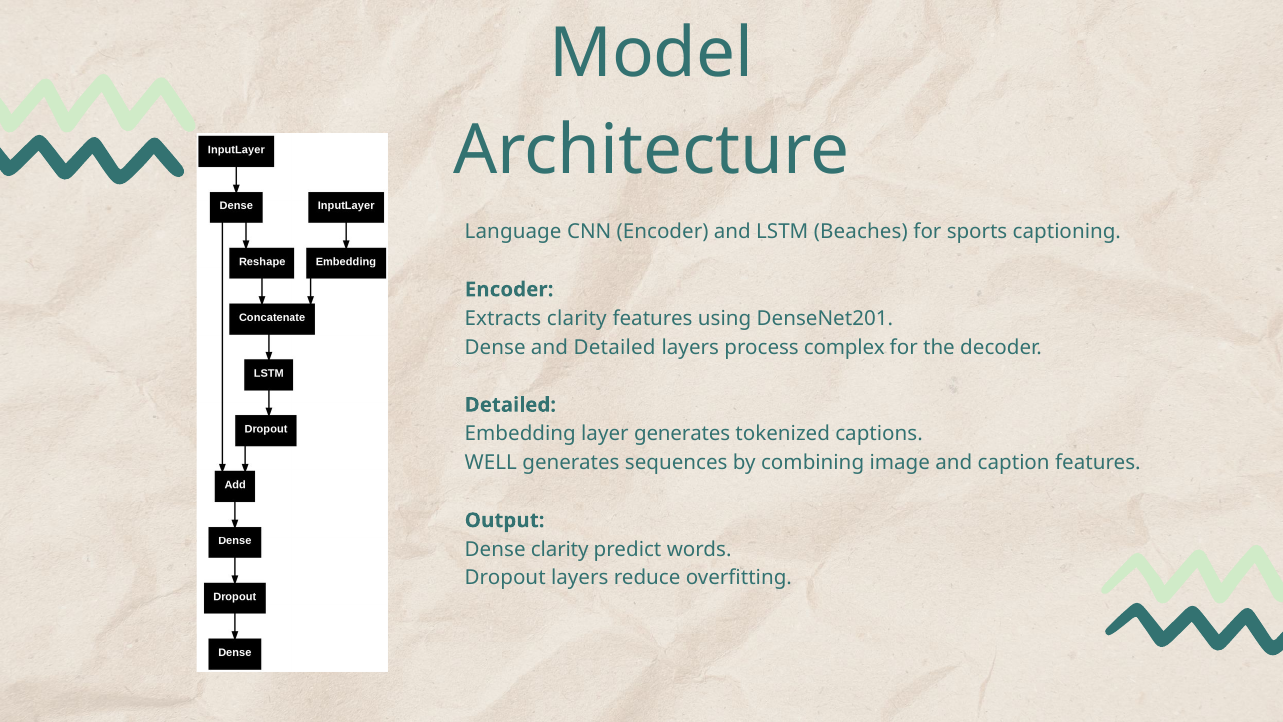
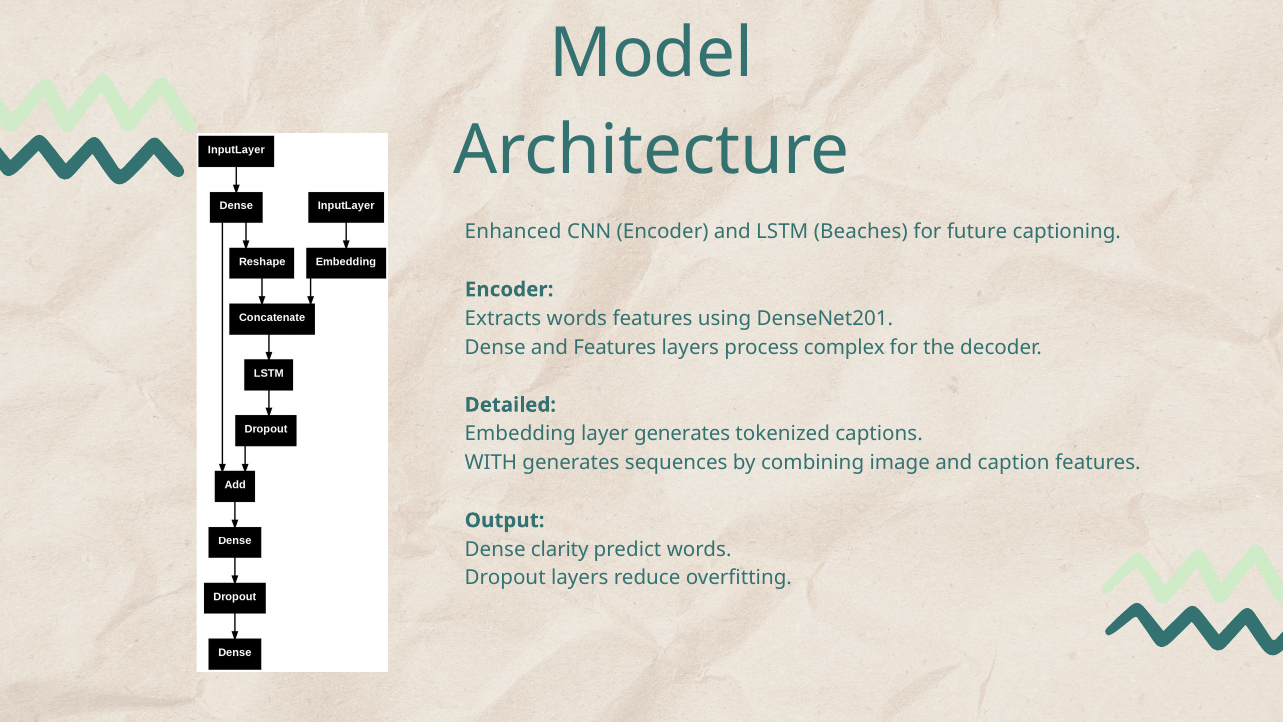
Language: Language -> Enhanced (513, 232)
sports: sports -> future (977, 232)
Extracts clarity: clarity -> words (577, 318)
and Detailed: Detailed -> Features (615, 347)
WELL: WELL -> WITH (491, 462)
